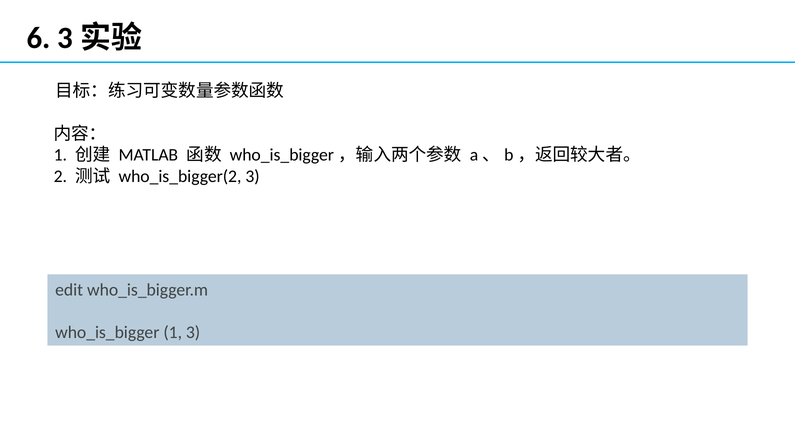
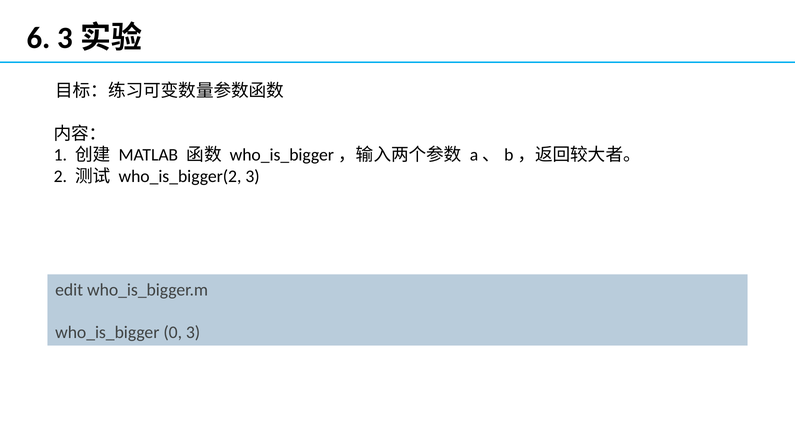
who_is_bigger 1: 1 -> 0 (173, 333)
